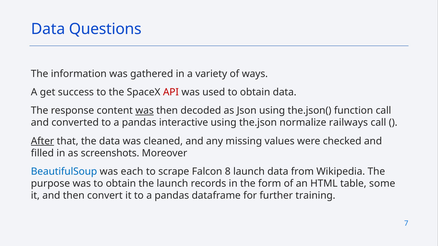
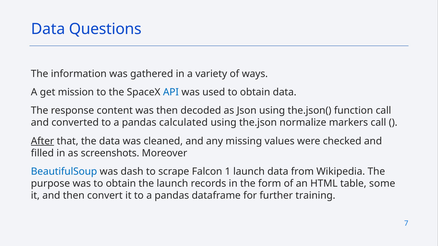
success: success -> mission (76, 92)
API colour: red -> blue (171, 92)
was underline: present -> none (145, 111)
interactive: interactive -> calculated (183, 123)
railways: railways -> markers (348, 123)
each: each -> dash (132, 172)
8: 8 -> 1 (228, 172)
